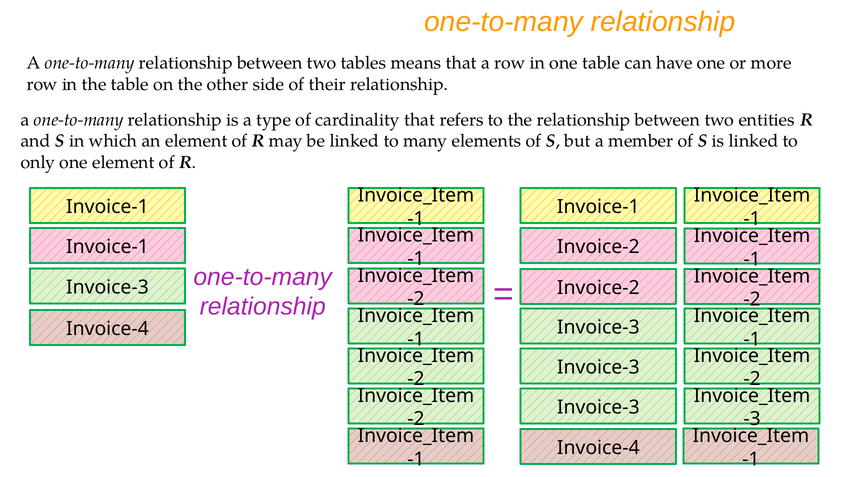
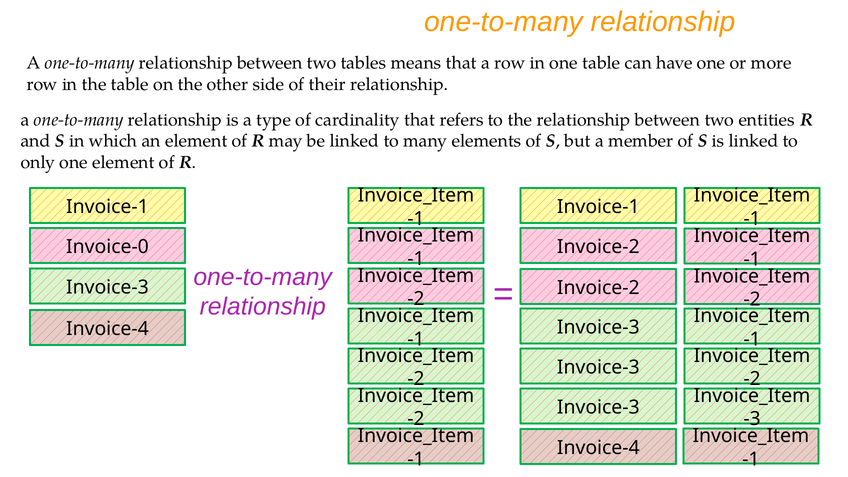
Invoice-1: Invoice-1 -> Invoice-0 (107, 247)
